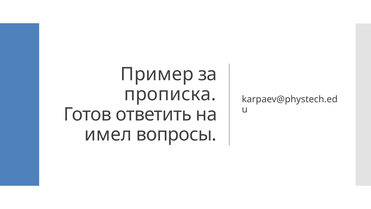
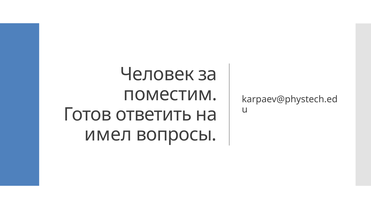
Пример: Пример -> Человек (157, 74)
прописка: прописка -> поместим (170, 94)
